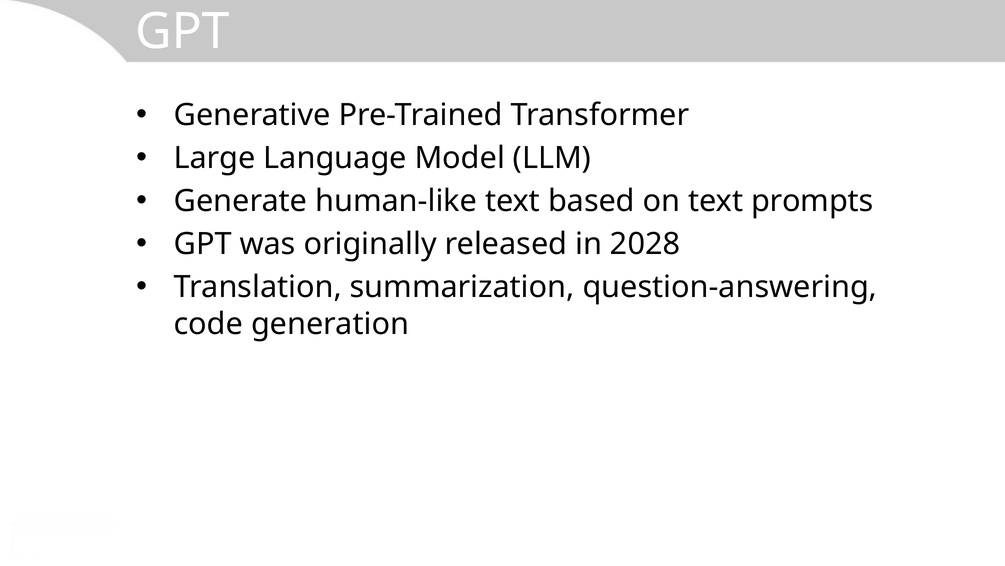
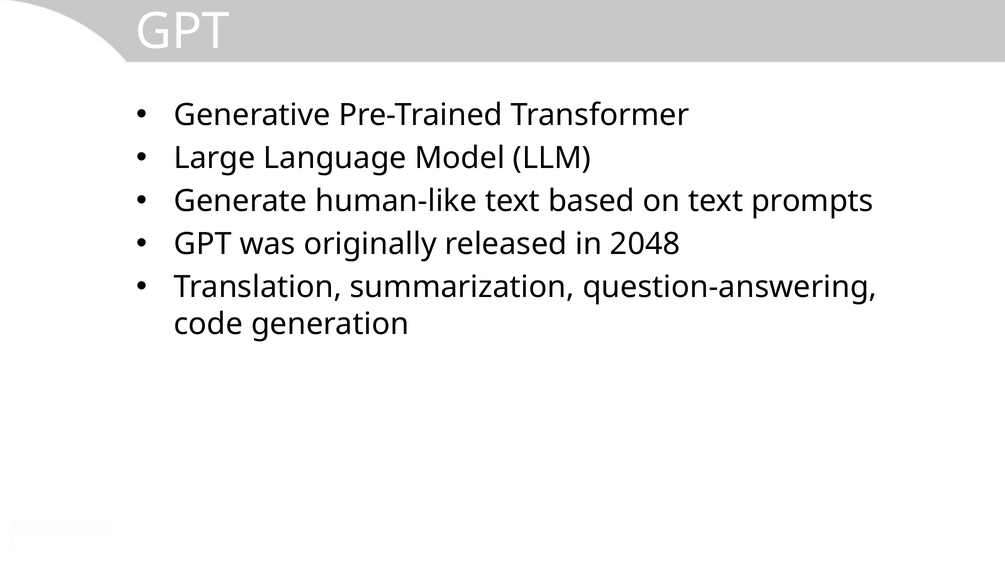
2028: 2028 -> 2048 (645, 244)
